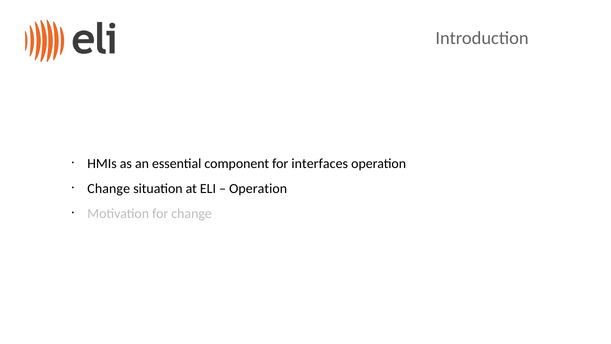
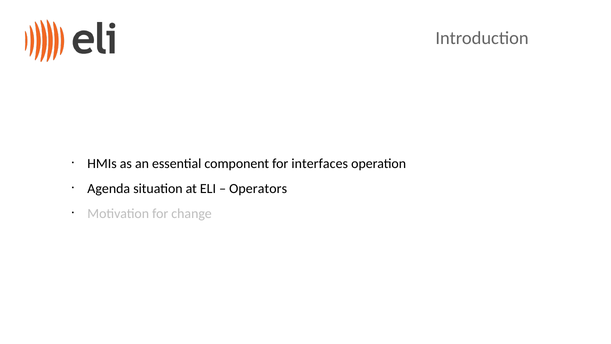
Change: Change -> Agenda (109, 188)
Operation: Operation -> Operators (258, 188)
